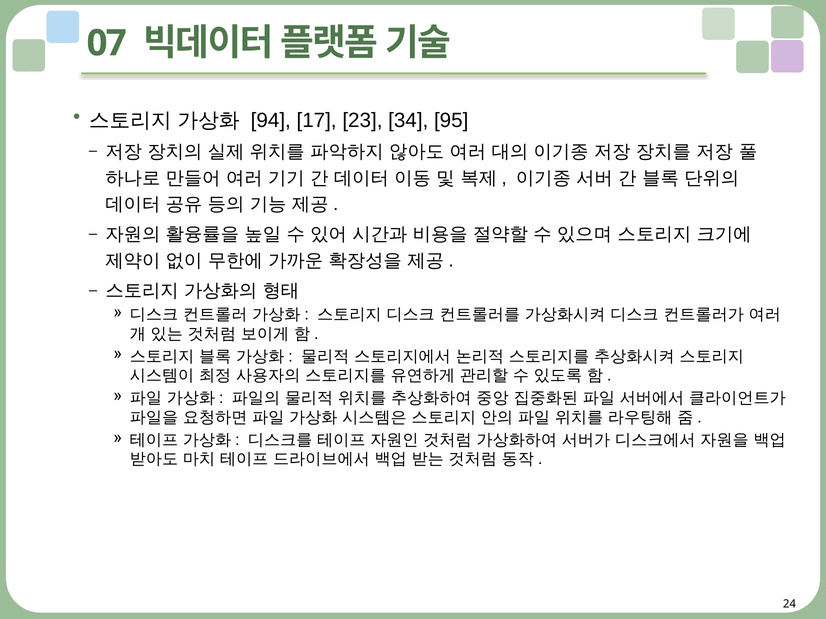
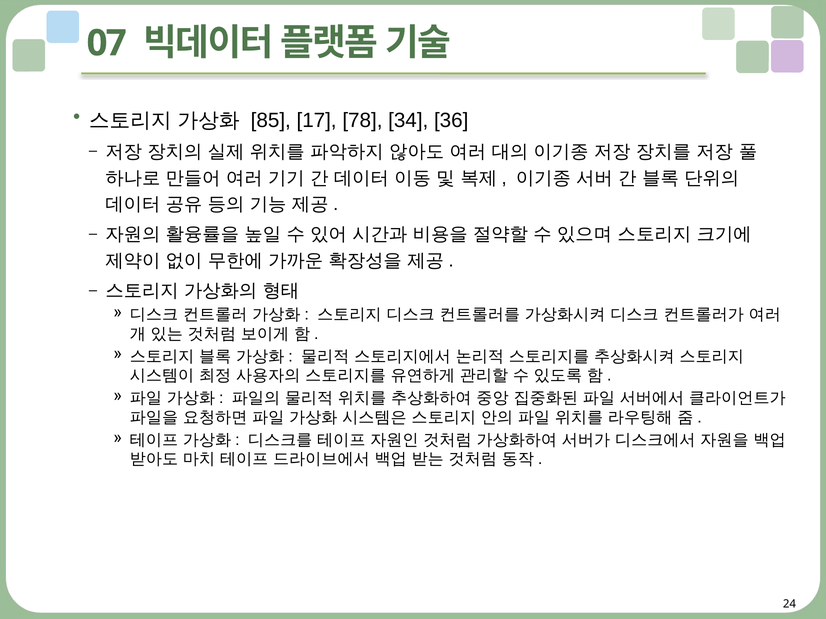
94: 94 -> 85 (271, 120)
23: 23 -> 78 (362, 120)
95: 95 -> 36 (451, 120)
